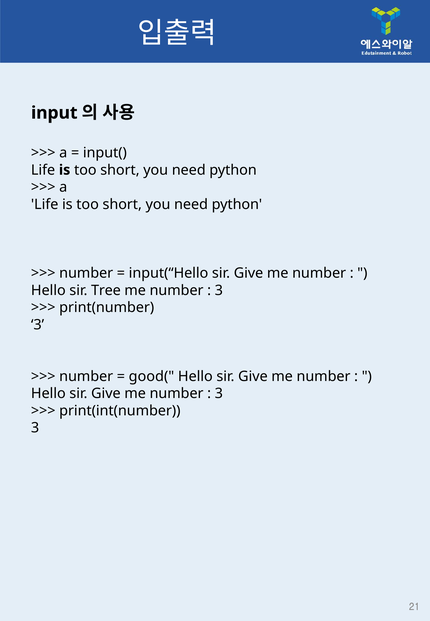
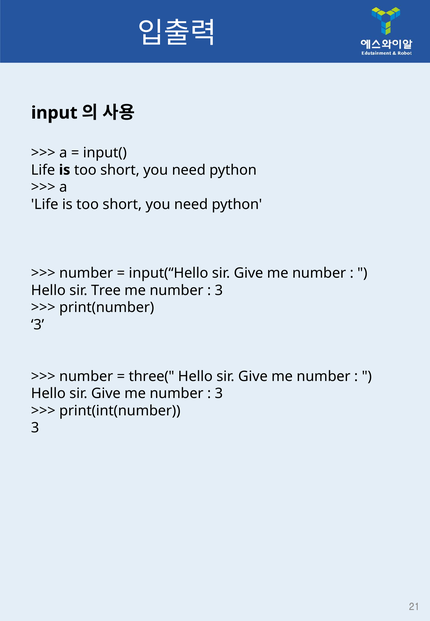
good(: good( -> three( (152, 376)
